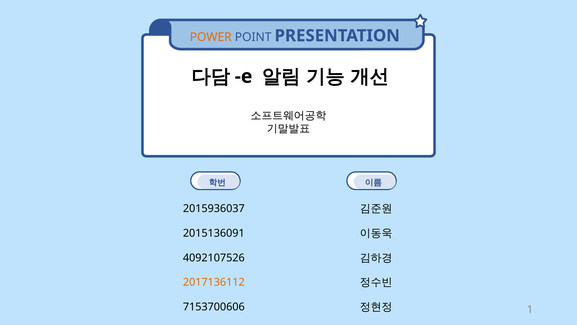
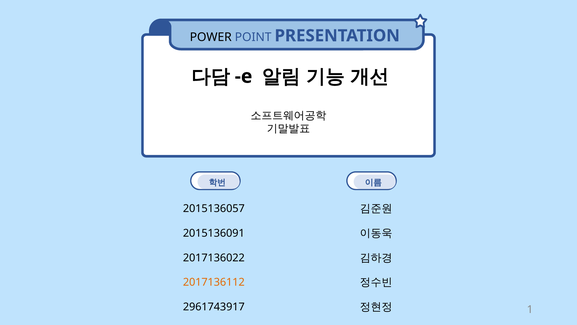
POWER colour: orange -> black (211, 37)
2015936037: 2015936037 -> 2015136057 (214, 208)
4092107526: 4092107526 -> 2017136022 (214, 257)
7153700606: 7153700606 -> 2961743917 (214, 306)
